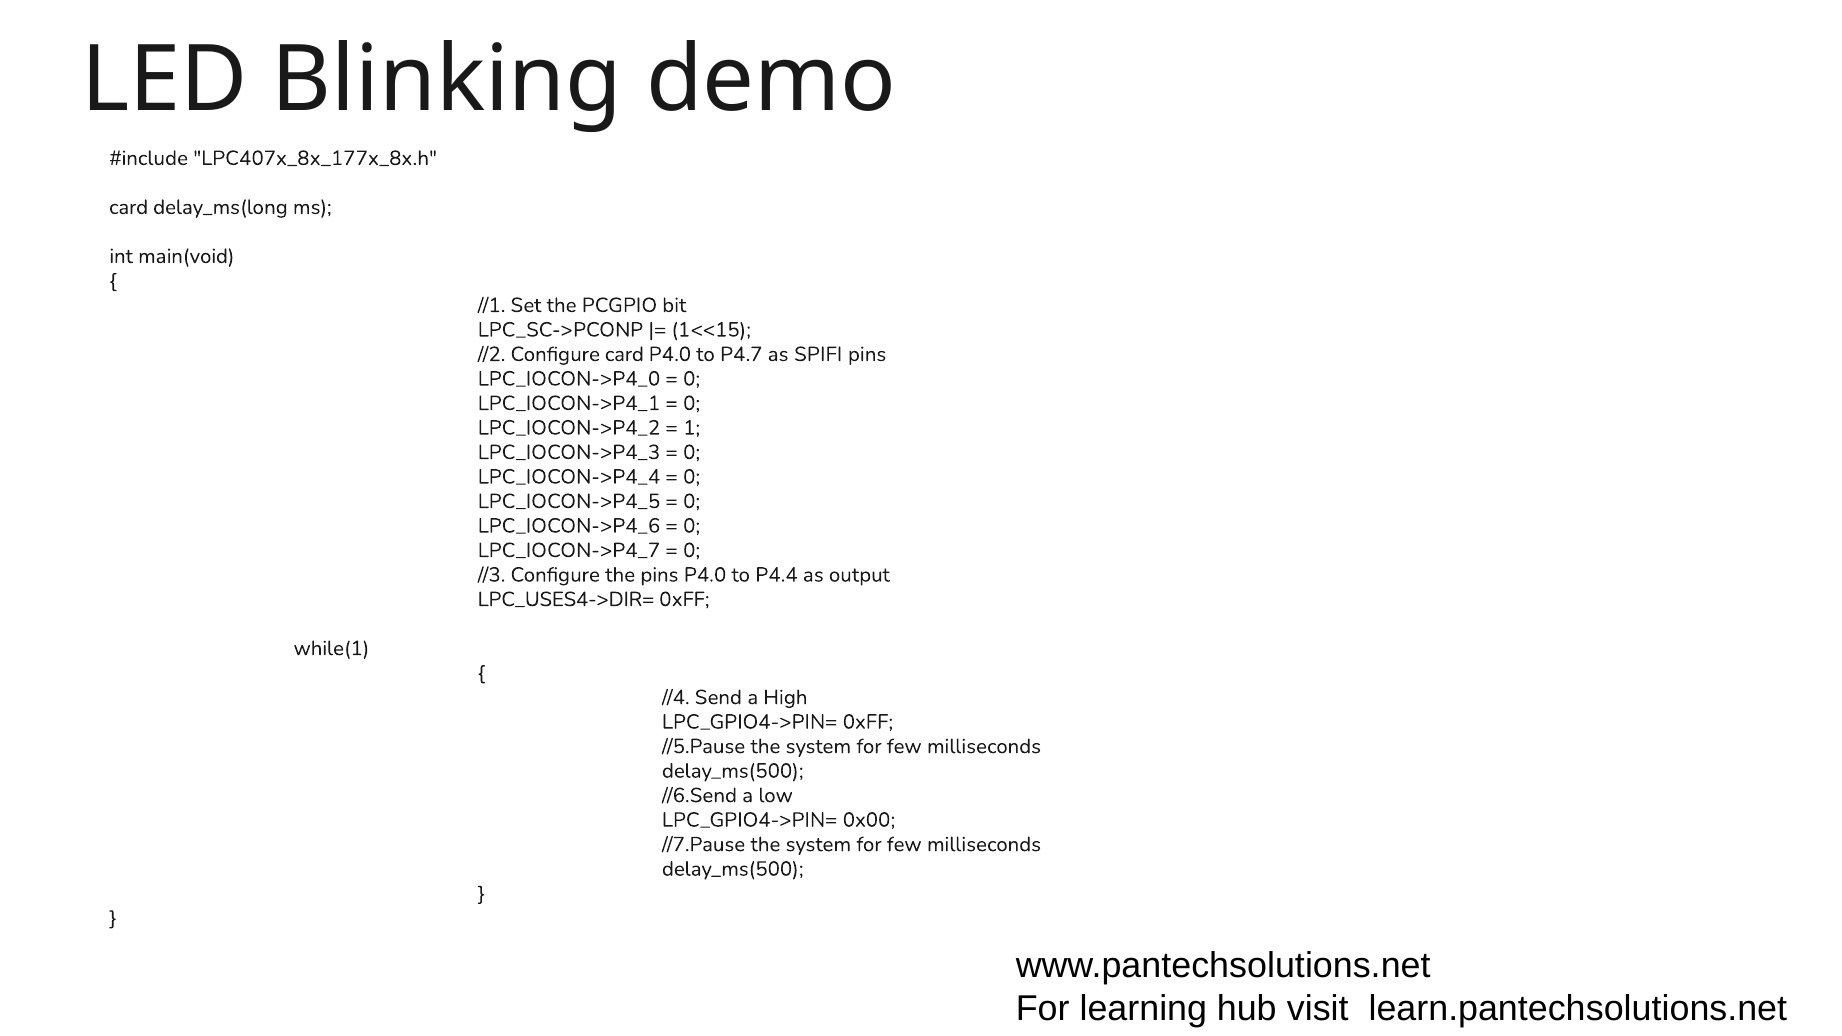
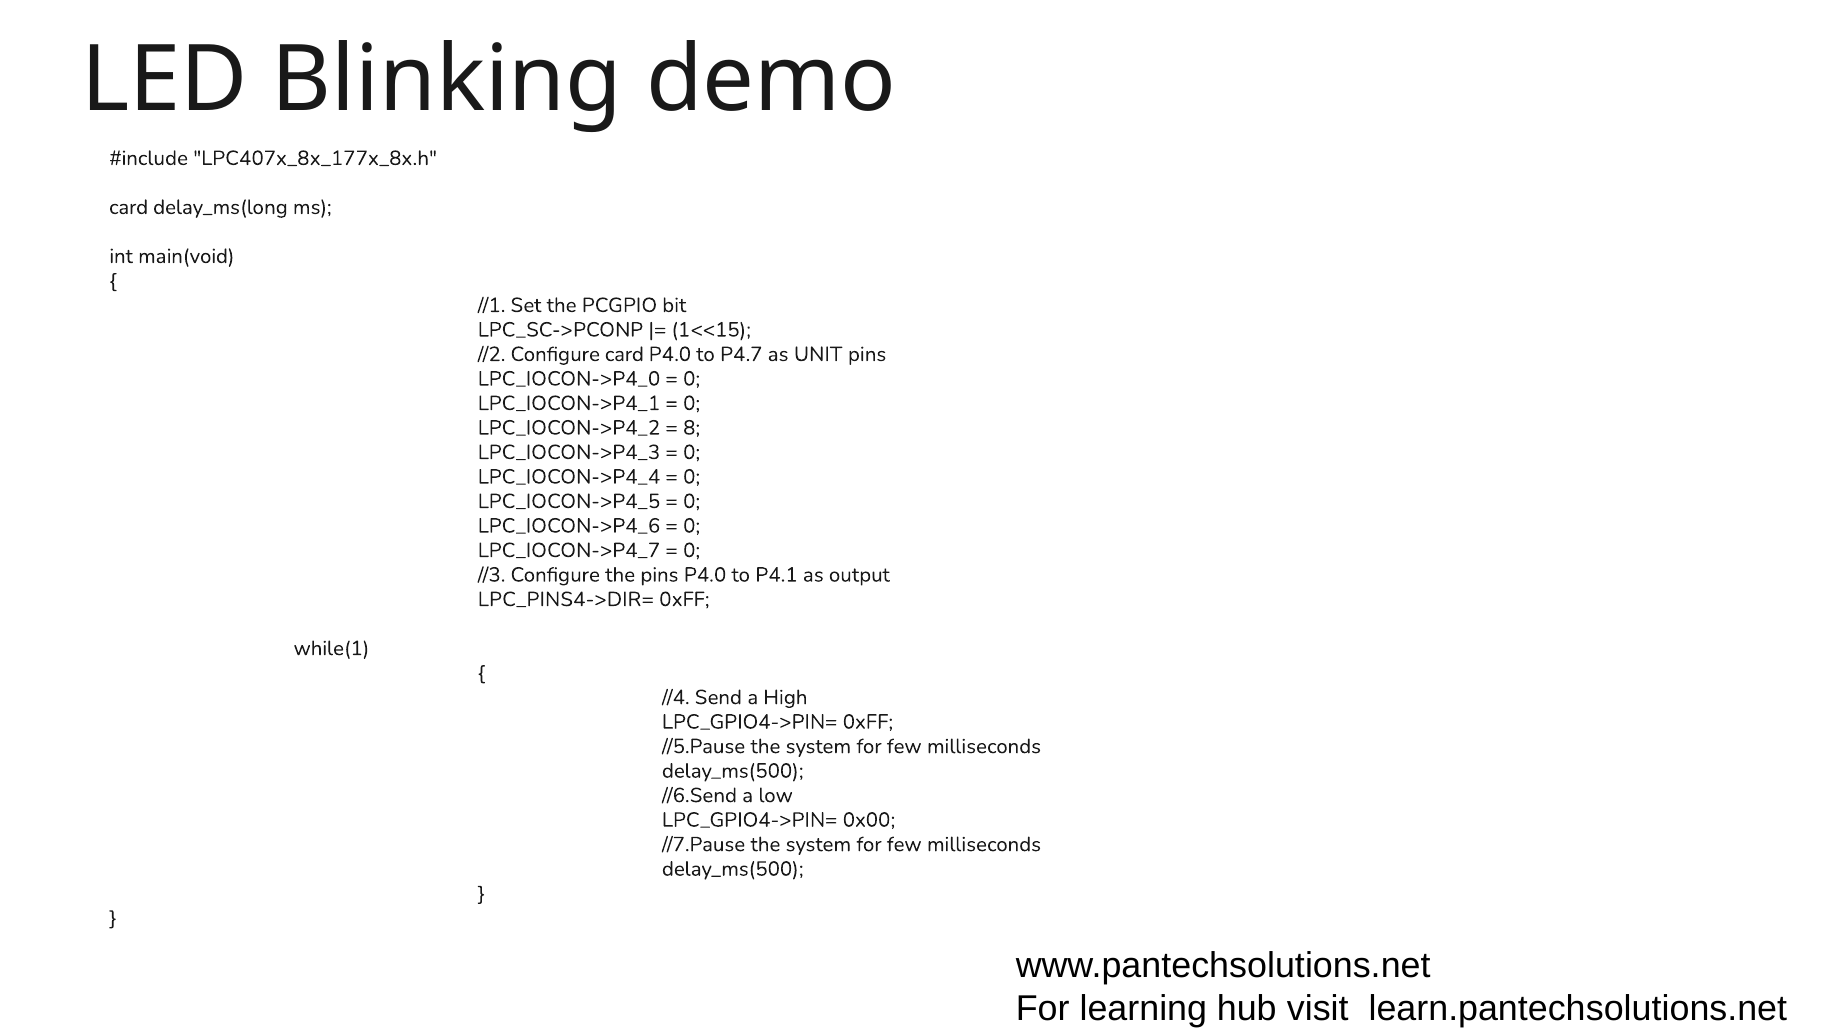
SPIFI: SPIFI -> UNIT (818, 354)
1: 1 -> 8 (692, 428)
P4.4: P4.4 -> P4.1 (776, 575)
LPC_USES4->DIR=: LPC_USES4->DIR= -> LPC_PINS4->DIR= (566, 599)
